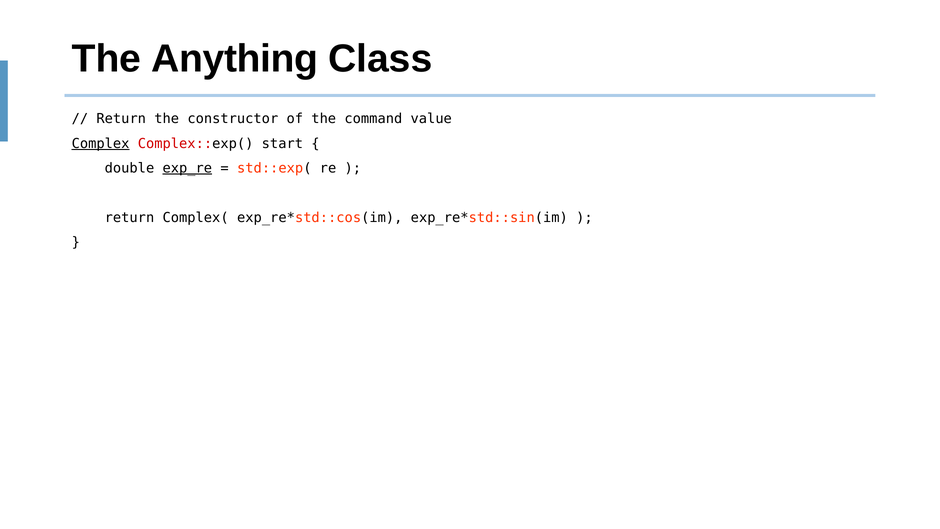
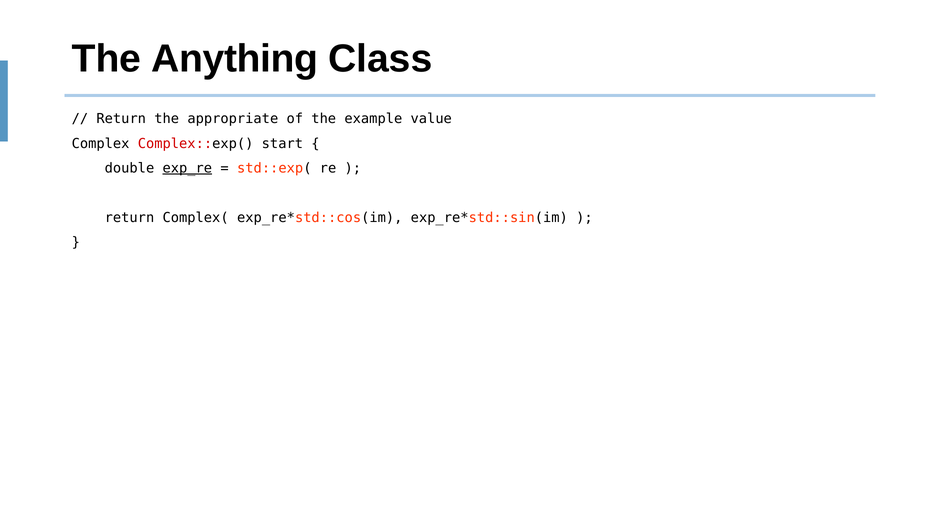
constructor: constructor -> appropriate (233, 119)
command: command -> example (373, 119)
Complex underline: present -> none (101, 143)
